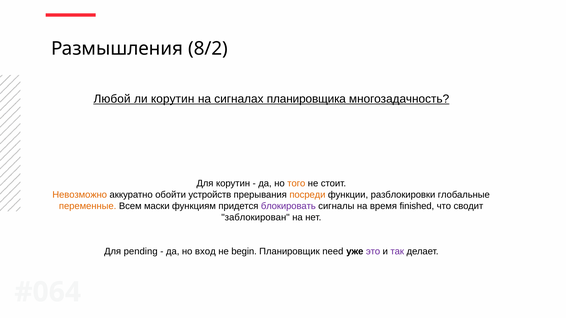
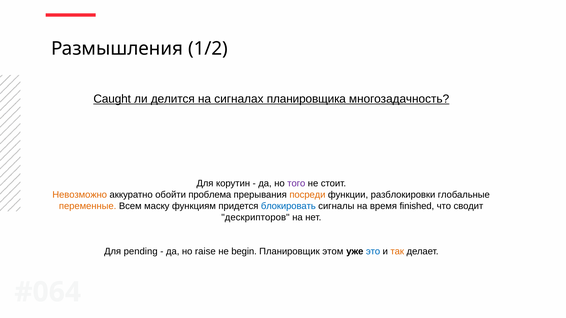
8/2: 8/2 -> 1/2 (208, 49)
Любой: Любой -> Caught (112, 99)
ли корутин: корутин -> делится (173, 99)
того colour: orange -> purple (296, 184)
устройств: устройств -> проблема (210, 195)
маски: маски -> маску (157, 206)
блокировать colour: purple -> blue (288, 206)
заблокирован: заблокирован -> дескрипторов (255, 218)
вход: вход -> raise (205, 252)
need: need -> этом (333, 252)
это colour: purple -> blue (373, 252)
так colour: purple -> orange (397, 252)
